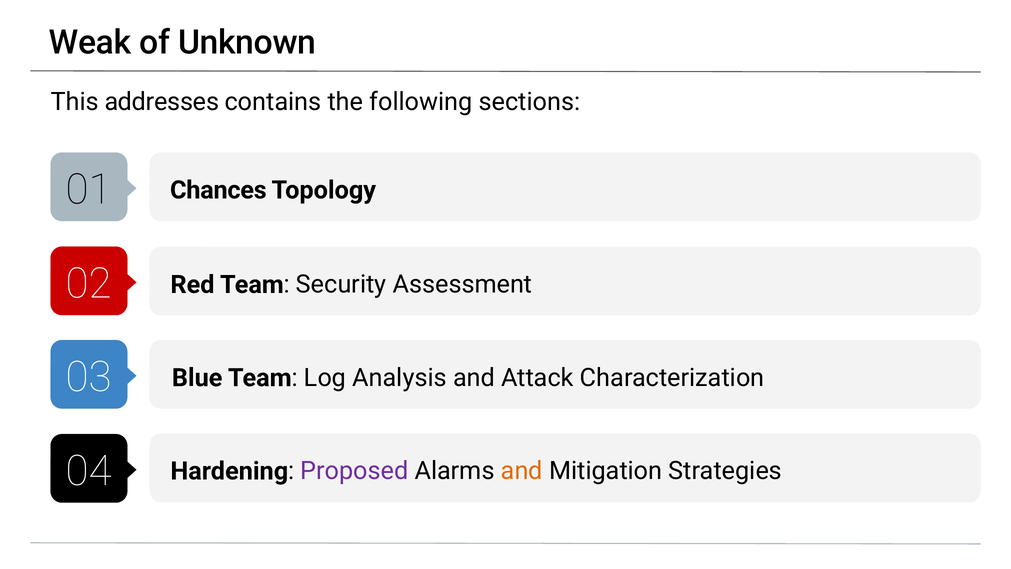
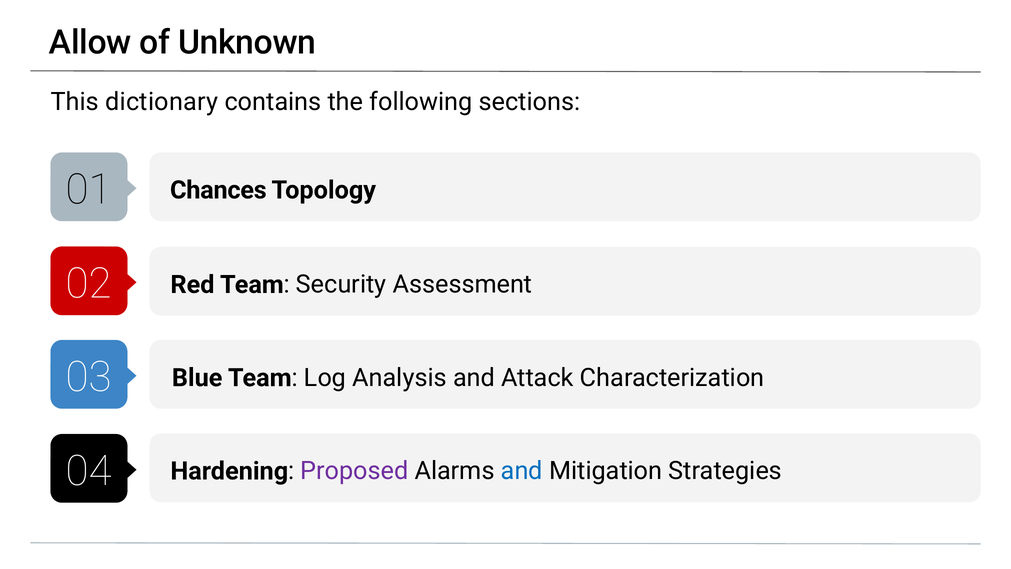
Weak: Weak -> Allow (90, 43)
addresses: addresses -> dictionary (162, 102)
and colour: orange -> blue (522, 471)
